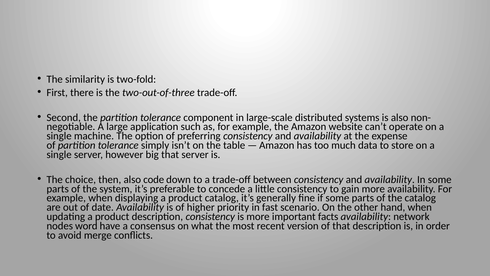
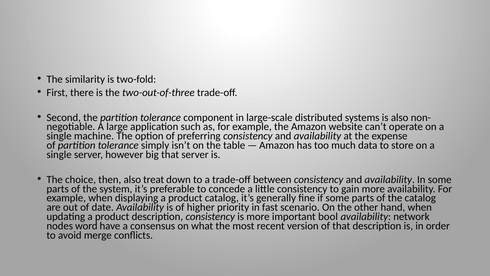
code: code -> treat (154, 179)
facts: facts -> bool (328, 216)
